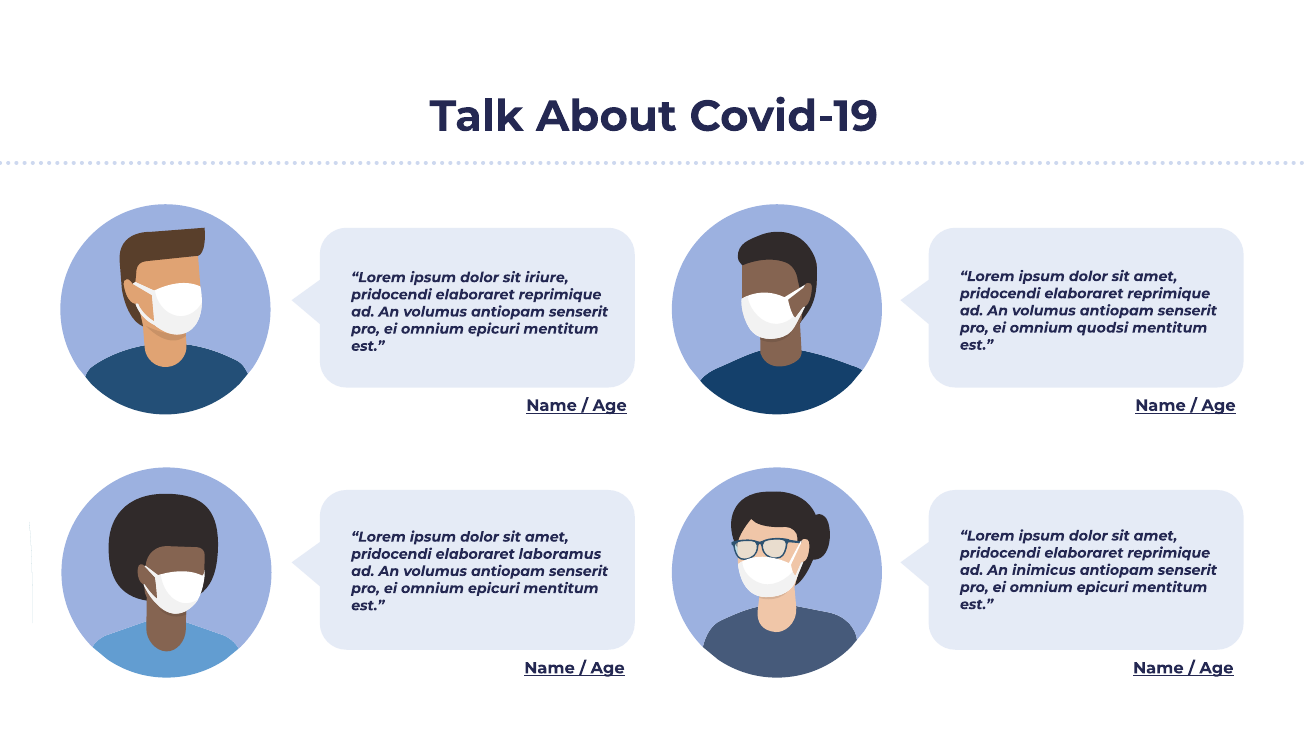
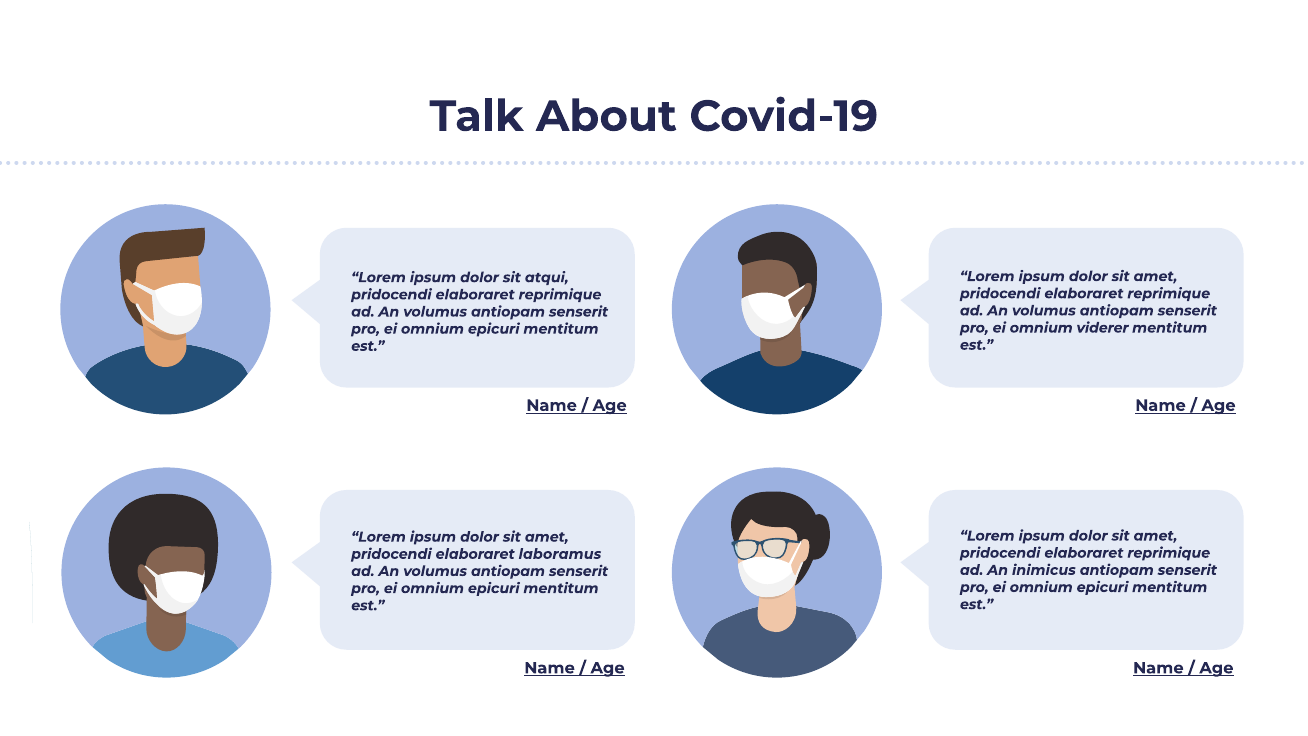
iriure: iriure -> atqui (547, 277)
quodsi: quodsi -> viderer (1103, 328)
